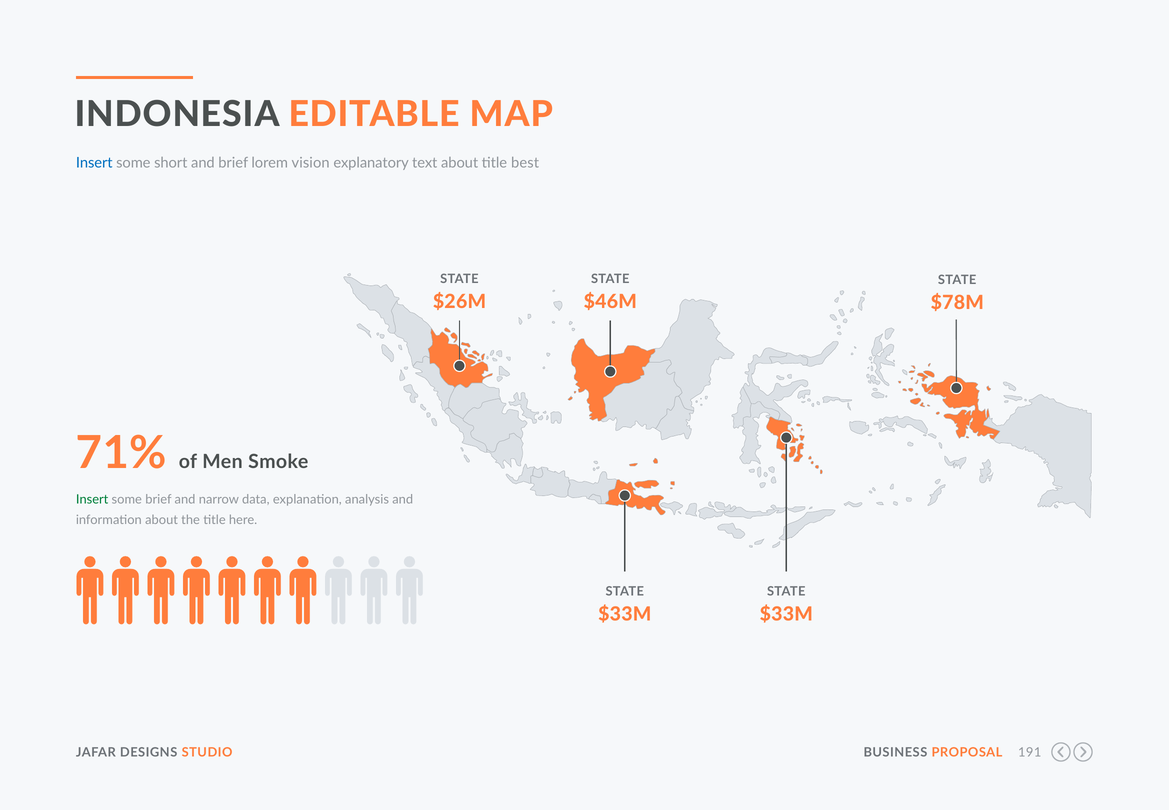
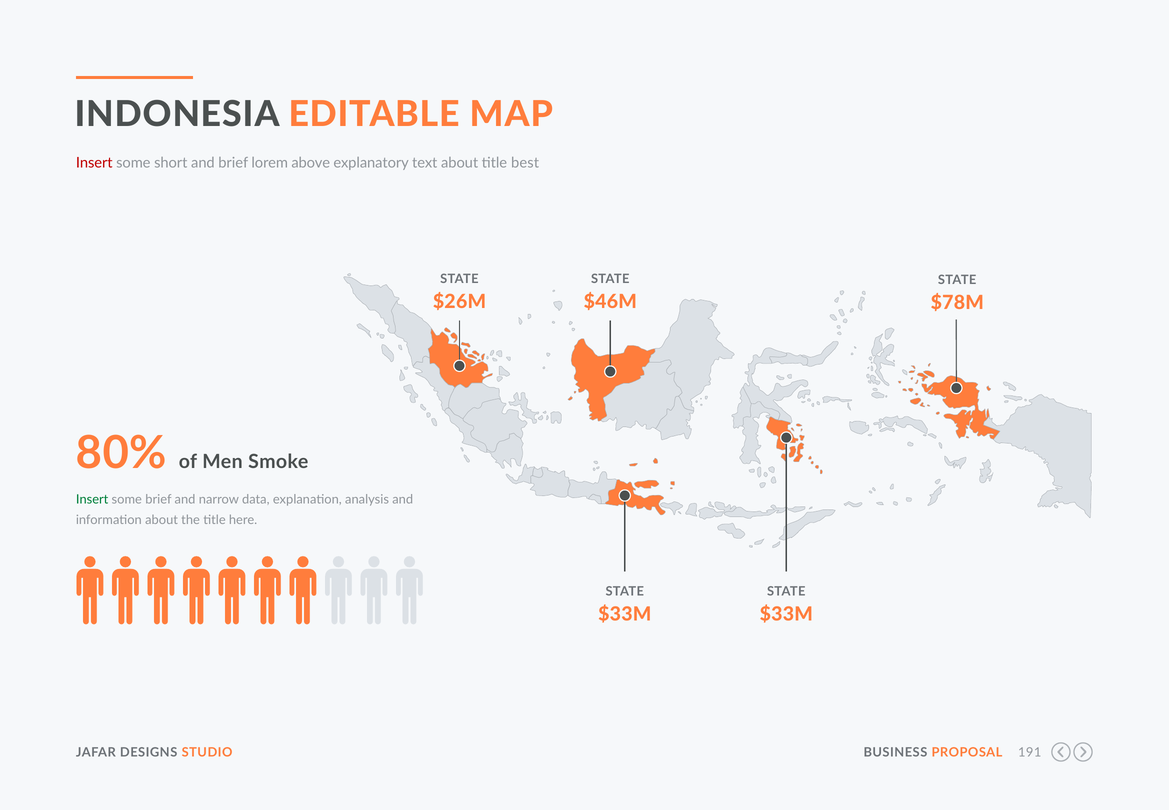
Insert colour: blue -> red (94, 163)
vision: vision -> above (311, 163)
71%: 71% -> 80% (121, 453)
